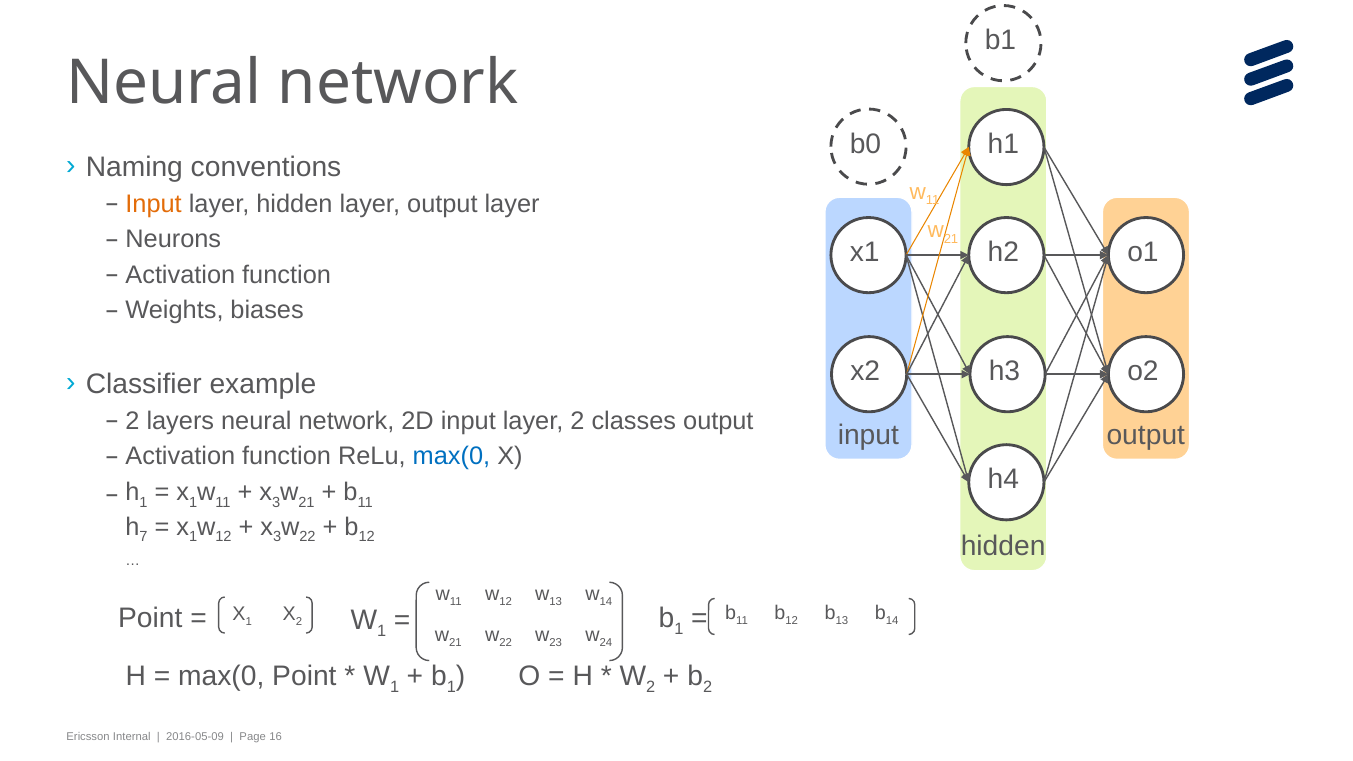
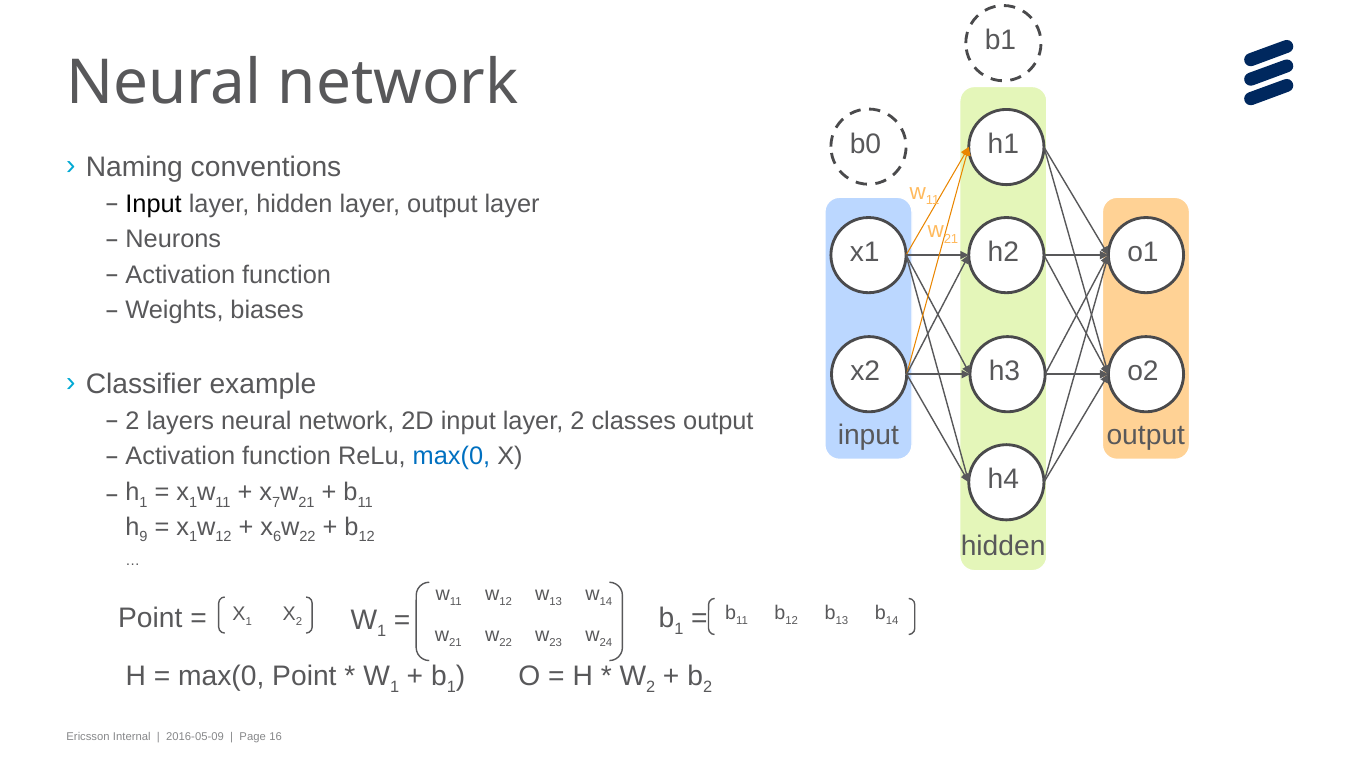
Input colour: orange -> black (154, 204)
3: 3 -> 7 (276, 502)
7: 7 -> 9 (144, 537)
3: 3 -> 6 (277, 537)
